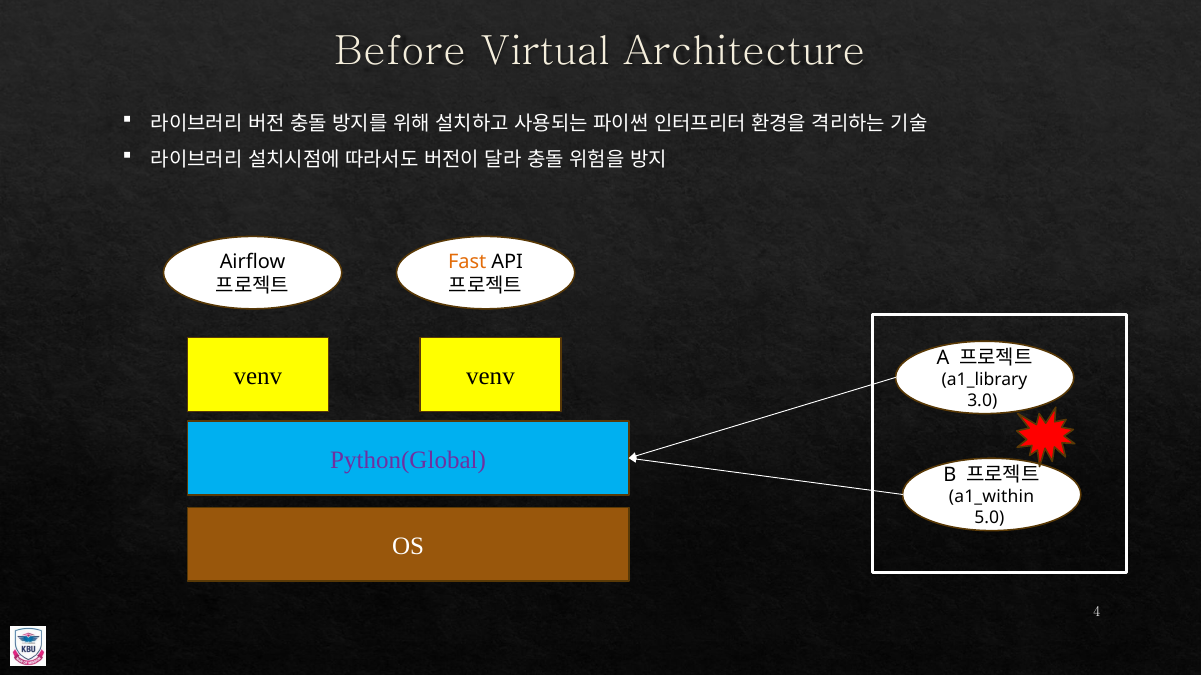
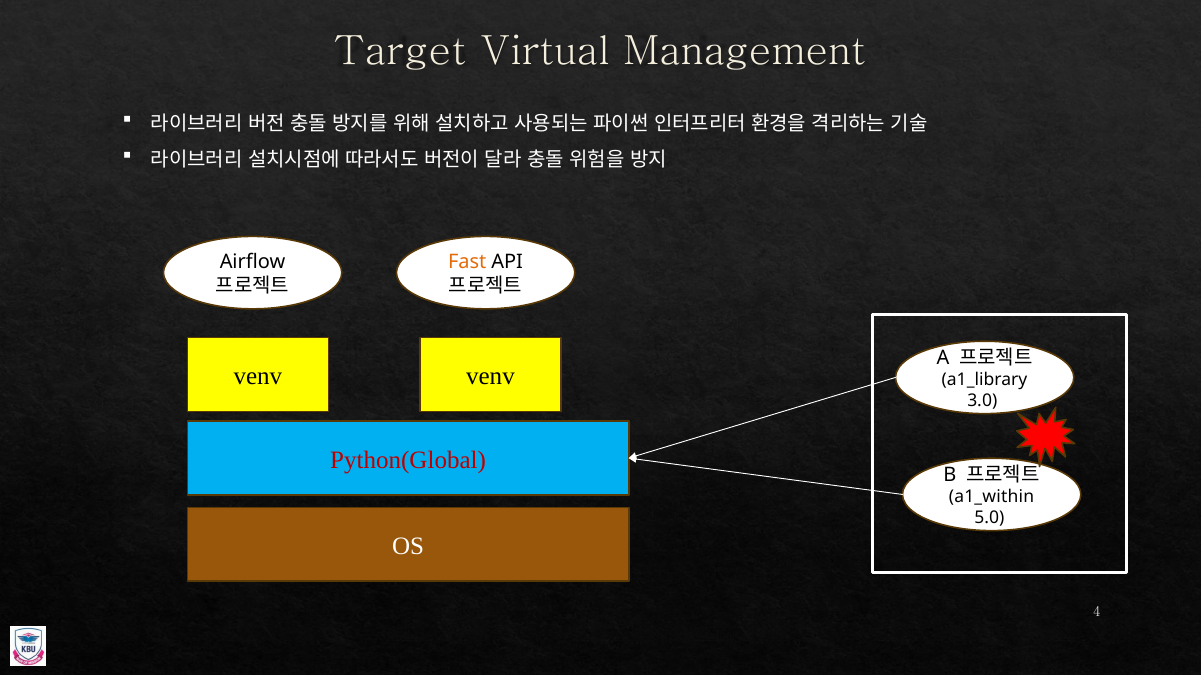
Before: Before -> Target (400, 51)
Architecture: Architecture -> Management (745, 51)
Python(Global colour: purple -> red (408, 460)
